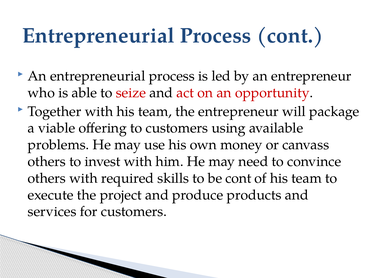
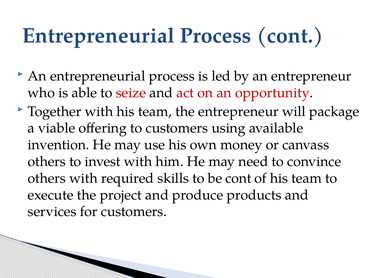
problems: problems -> invention (58, 145)
